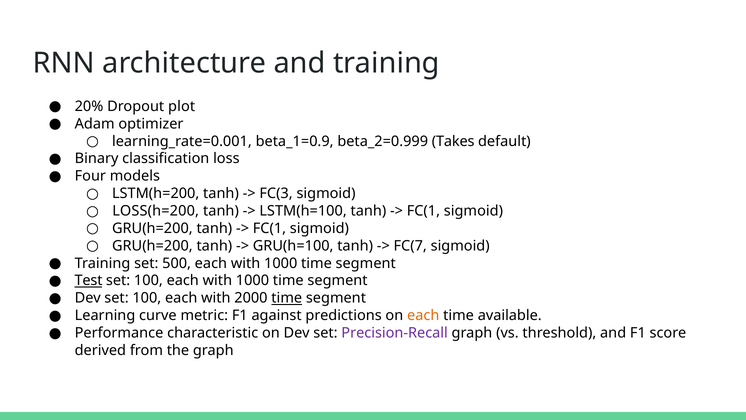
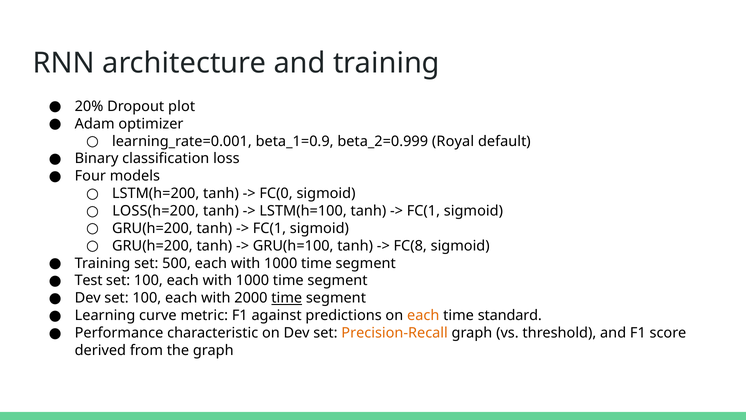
Takes: Takes -> Royal (453, 141)
FC(3: FC(3 -> FC(0 (276, 193)
FC(7: FC(7 -> FC(8 (410, 246)
Test underline: present -> none (89, 280)
available: available -> standard (510, 315)
Precision-Recall colour: purple -> orange (395, 333)
